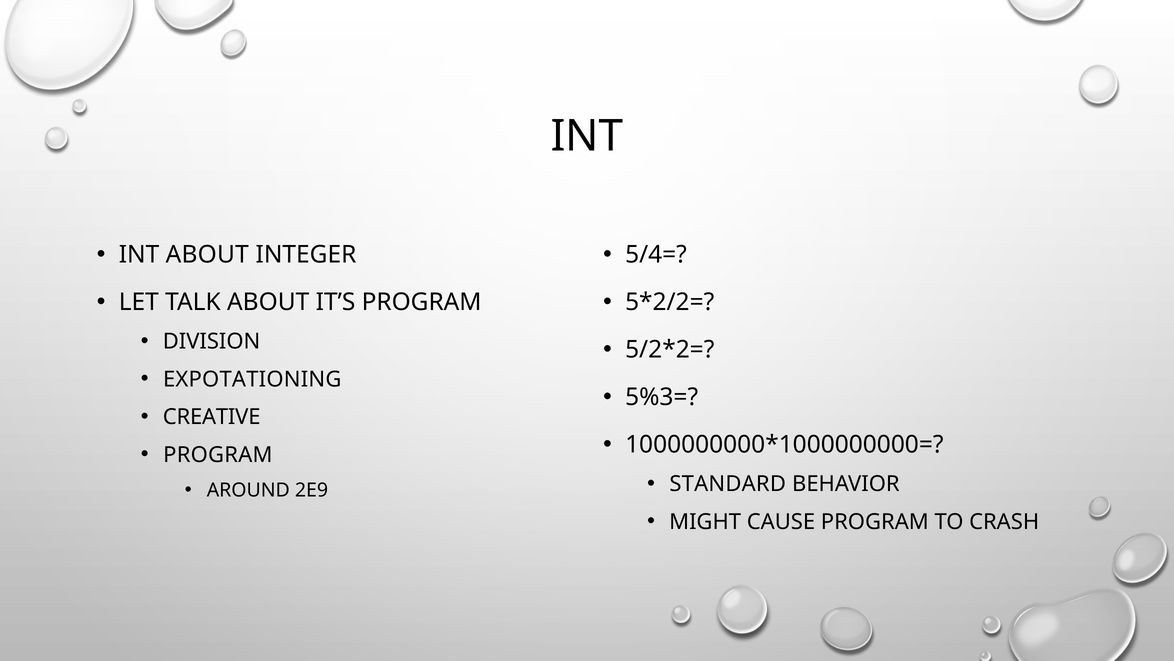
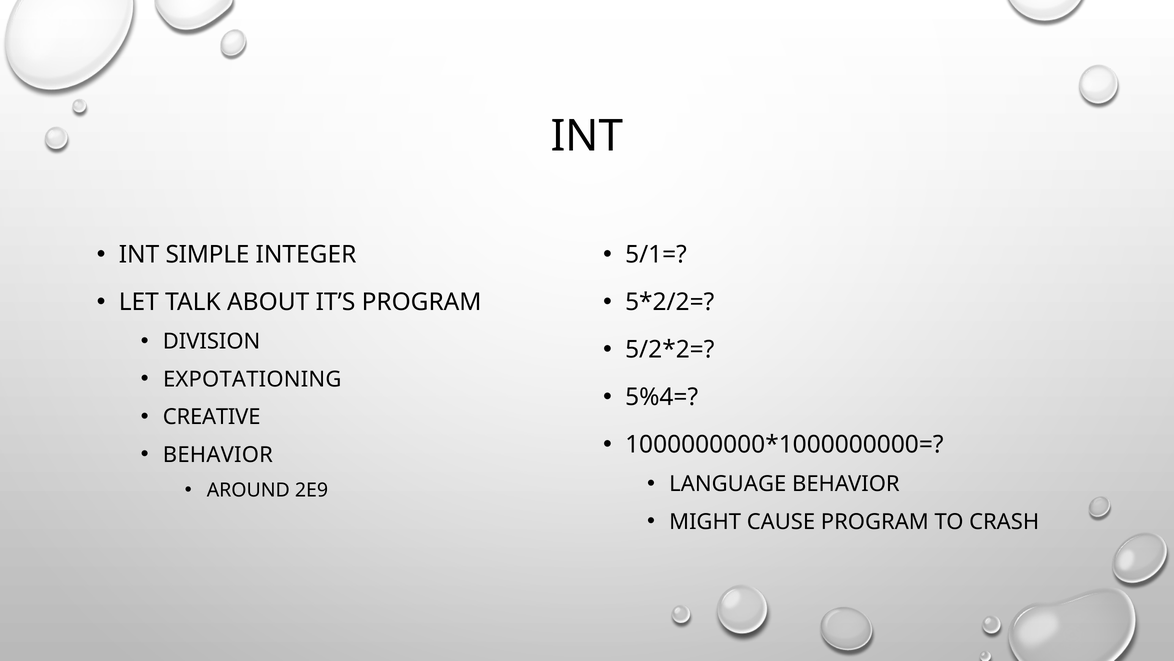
INT ABOUT: ABOUT -> SIMPLE (208, 255)
5/4=: 5/4= -> 5/1= (656, 255)
5%3=: 5%3= -> 5%4= (662, 397)
PROGRAM: PROGRAM -> BEHAVIOR (218, 454)
STANDARD: STANDARD -> LANGUAGE (728, 483)
